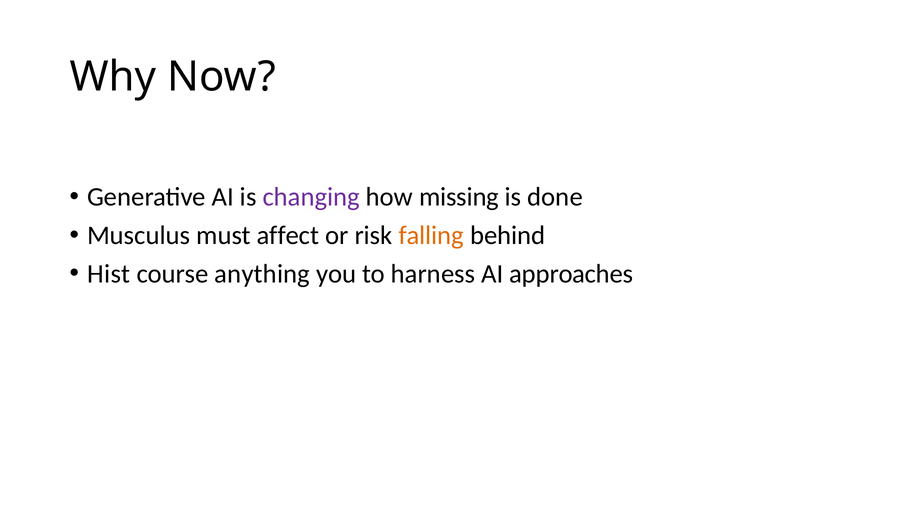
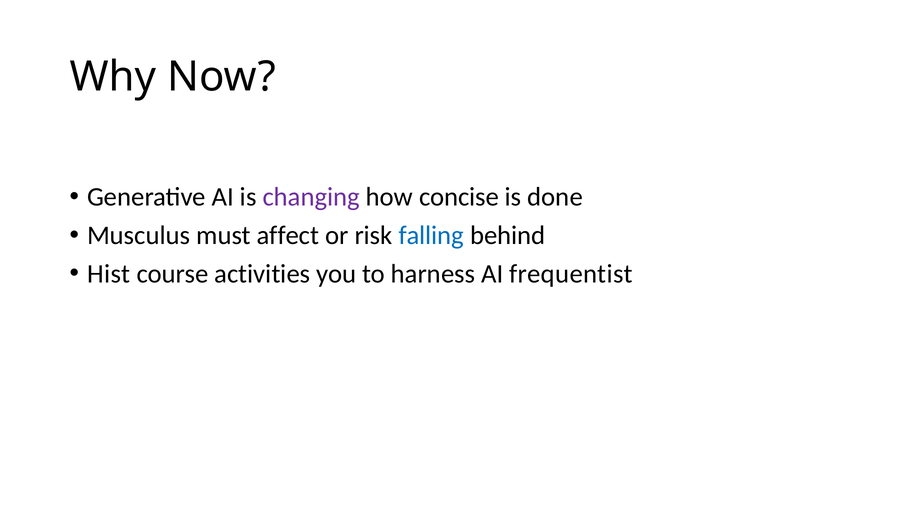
missing: missing -> concise (459, 197)
falling colour: orange -> blue (431, 235)
anything: anything -> activities (262, 274)
approaches: approaches -> frequentist (571, 274)
